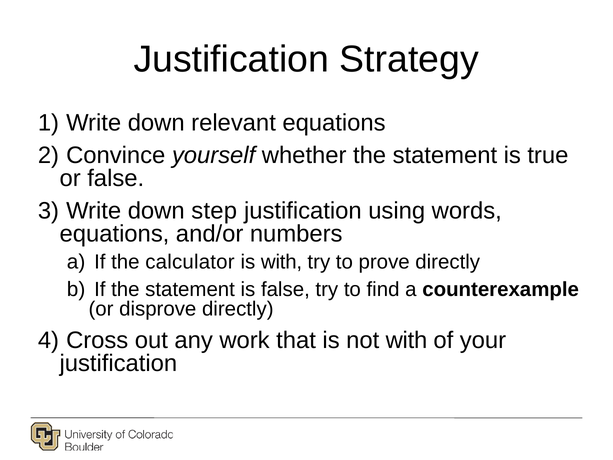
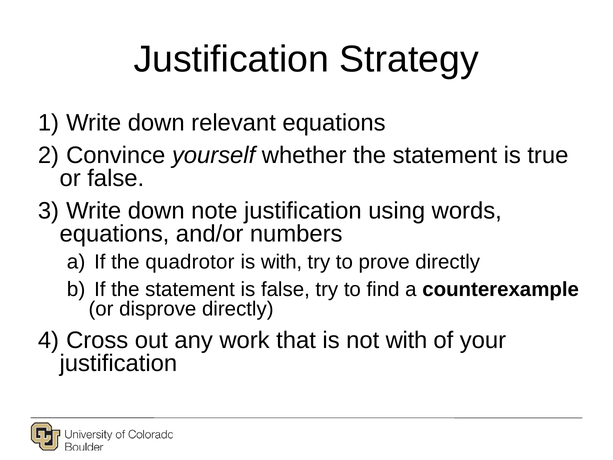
step: step -> note (214, 211)
calculator: calculator -> quadrotor (190, 262)
